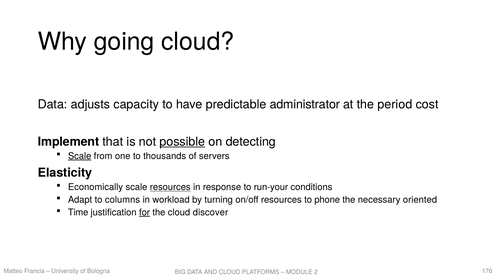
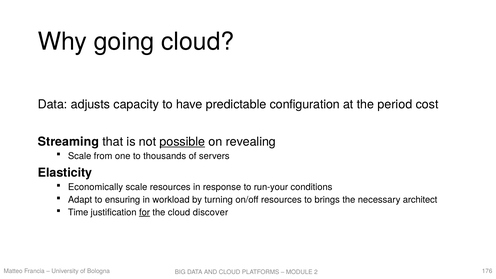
administrator: administrator -> configuration (305, 105)
Implement: Implement -> Streaming (68, 142)
detecting: detecting -> revealing (251, 142)
Scale underline: present -> none (80, 156)
resources underline: present -> none (170, 187)
columns: columns -> ensuring (123, 200)
phone: phone -> brings (327, 200)
oriented: oriented -> architect (420, 200)
